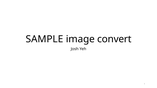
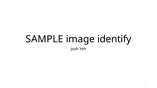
convert: convert -> identify (114, 39)
